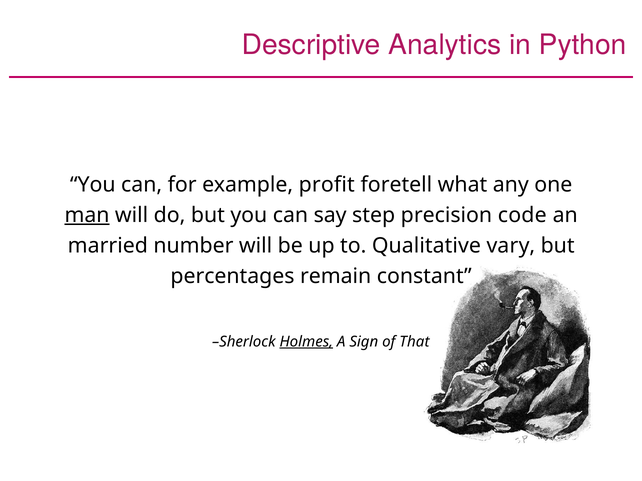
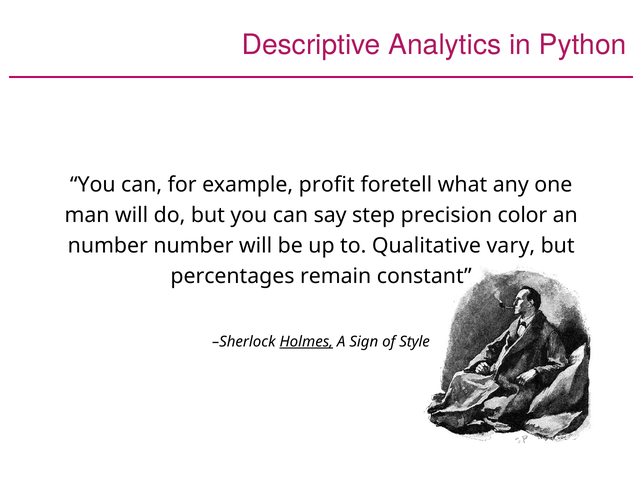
man underline: present -> none (87, 215)
code: code -> color (522, 215)
married: married -> number (108, 246)
That: That -> Style (415, 342)
